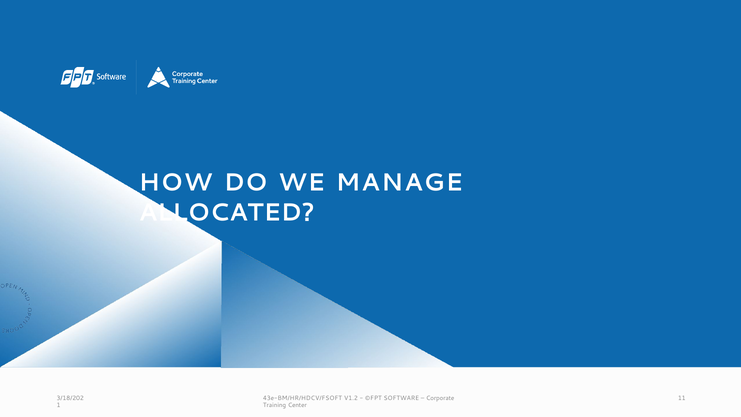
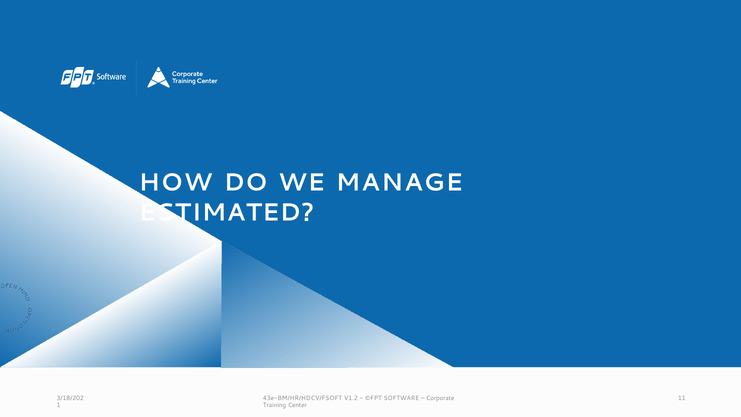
ALLOCATED: ALLOCATED -> ESTIMATED (226, 212)
